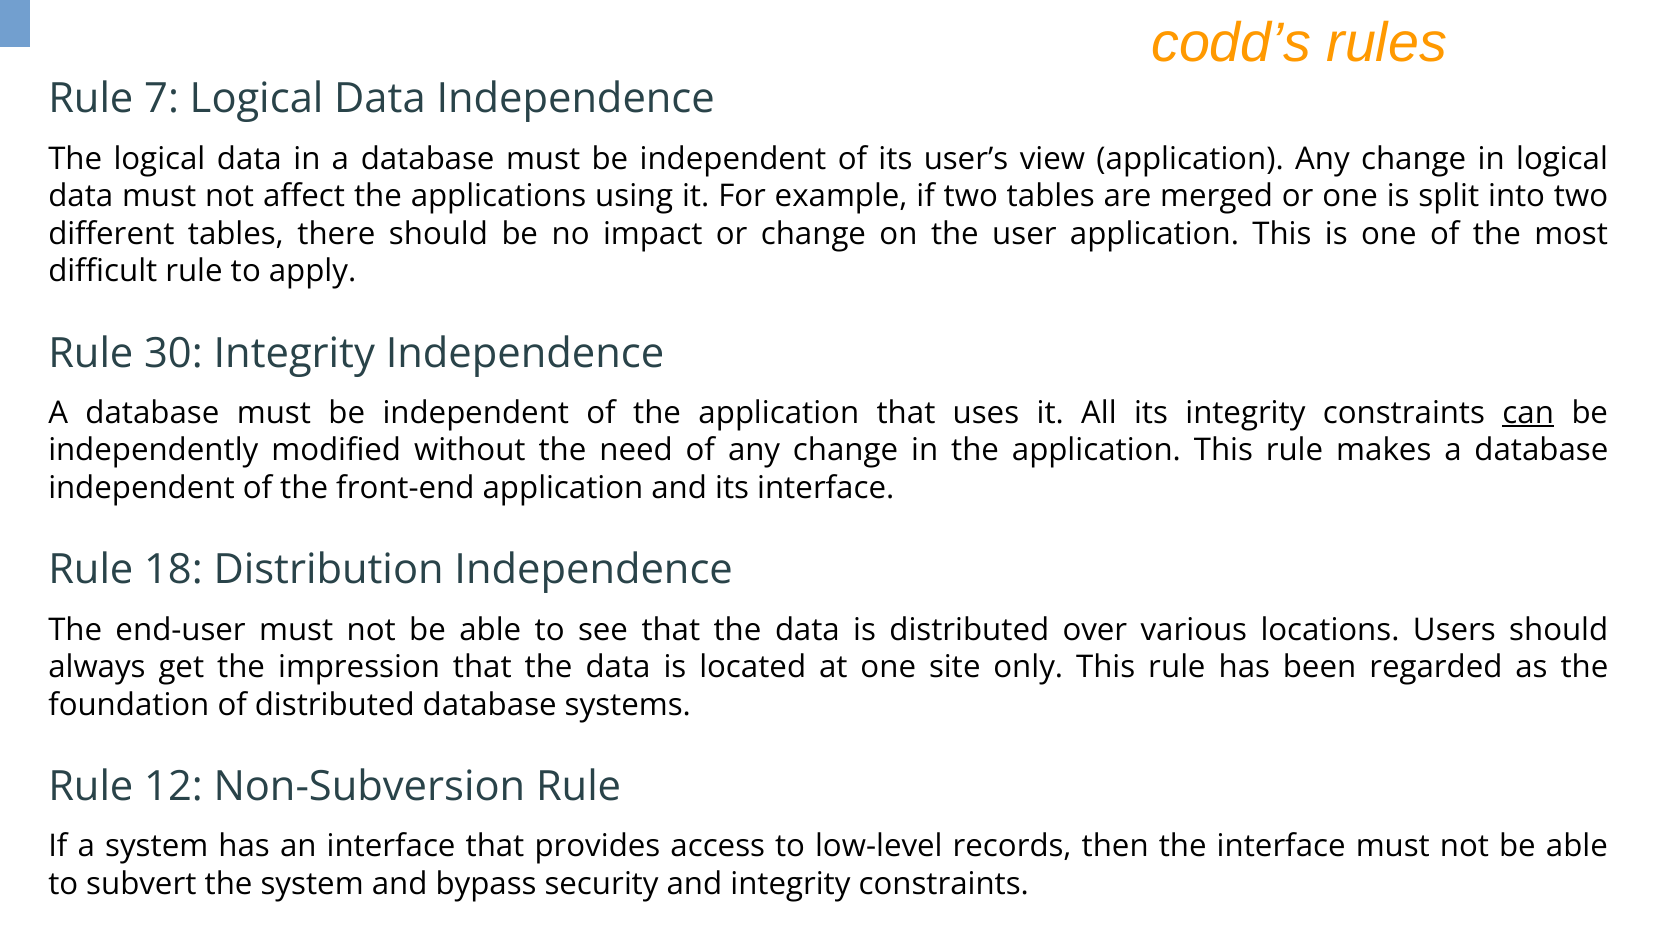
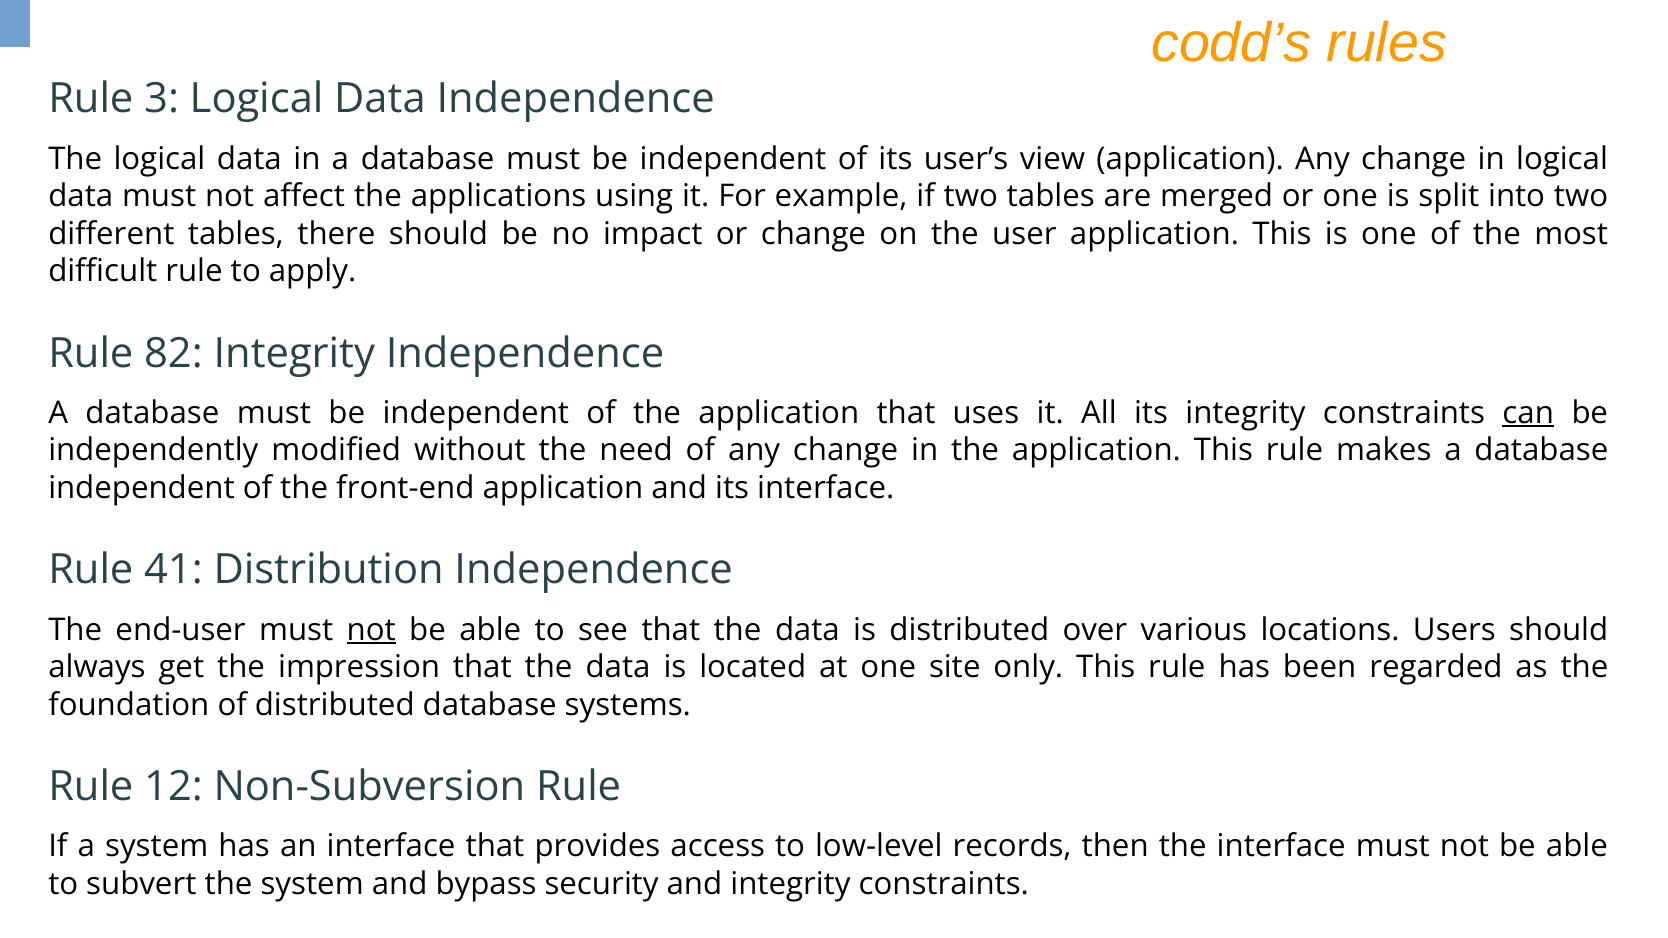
7: 7 -> 3 (162, 99)
30: 30 -> 82 (173, 353)
18: 18 -> 41 (173, 570)
not underline: none -> present (371, 630)
